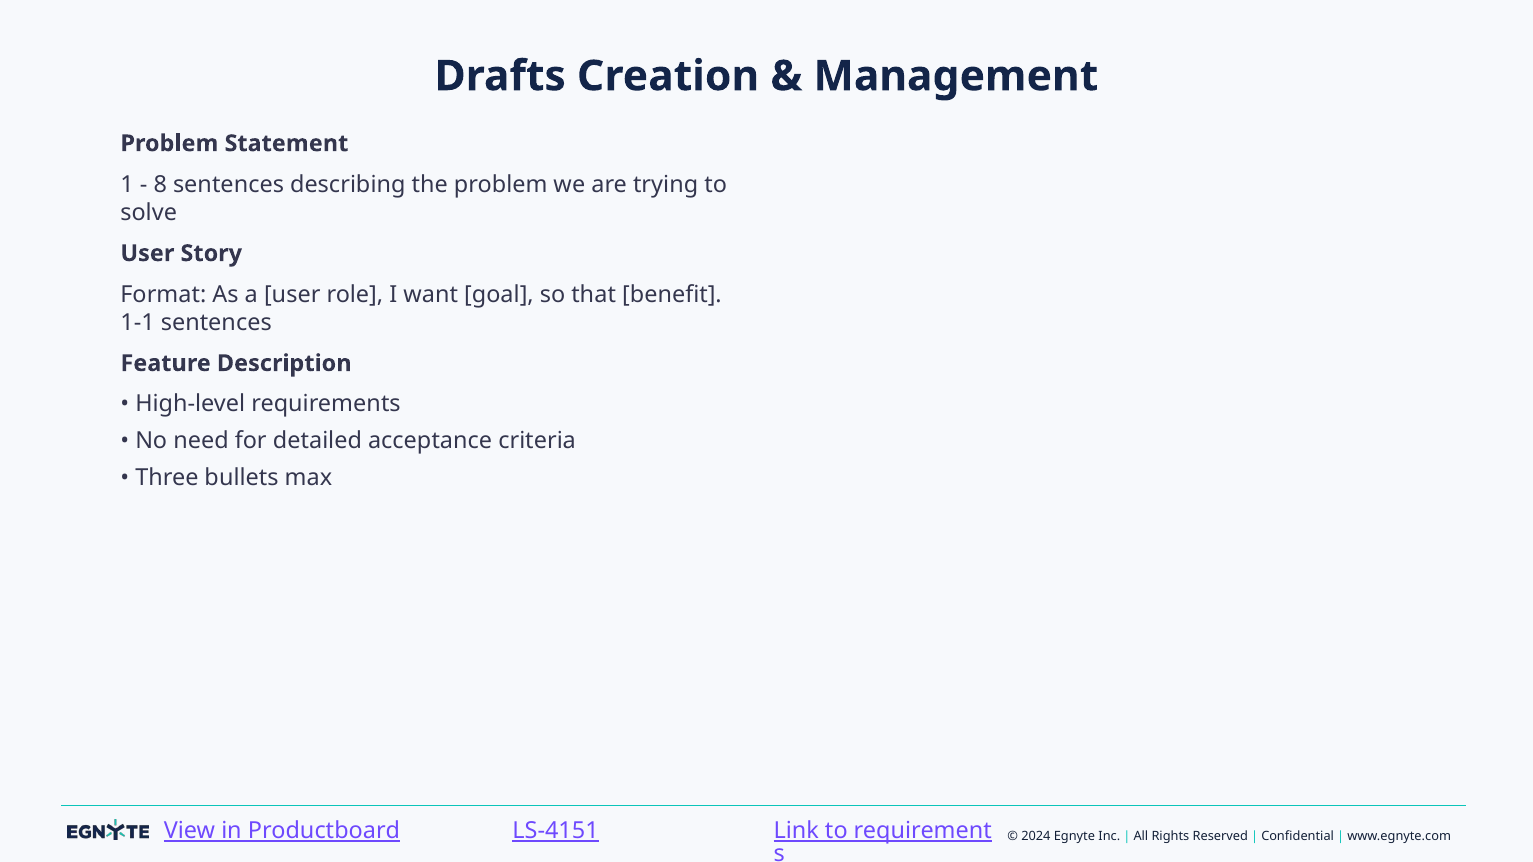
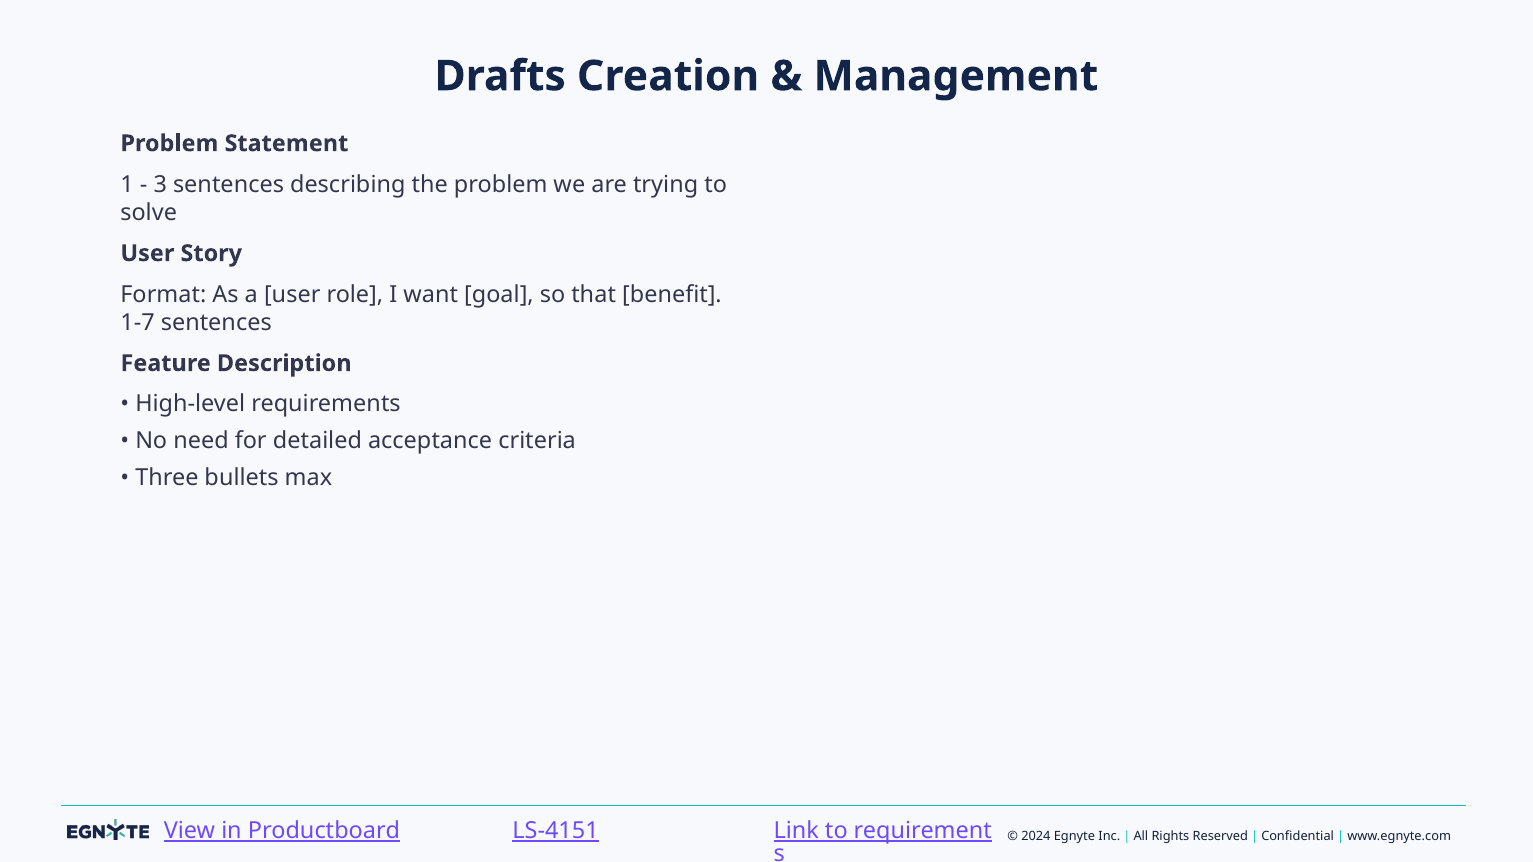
8: 8 -> 3 (160, 184)
1-1: 1-1 -> 1-7 (138, 323)
